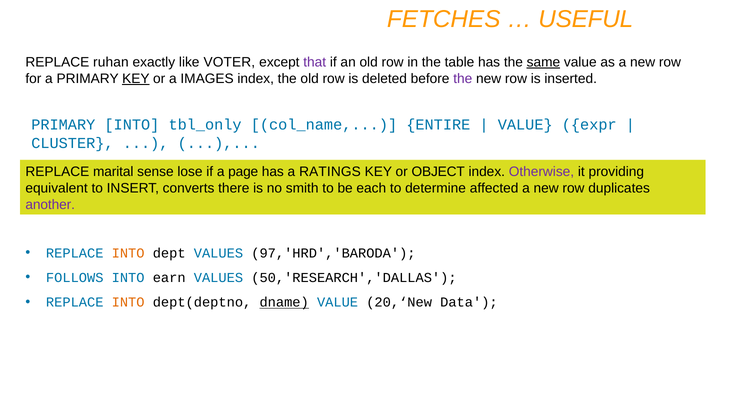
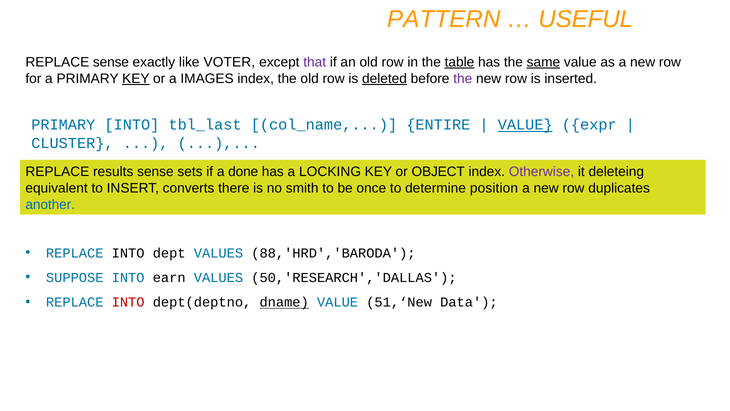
FETCHES: FETCHES -> PATTERN (444, 19)
REPLACE ruhan: ruhan -> sense (111, 62)
table underline: none -> present (459, 62)
deleted underline: none -> present (385, 78)
tbl_only: tbl_only -> tbl_last (205, 125)
VALUE underline: none -> present (525, 125)
marital: marital -> results (113, 172)
lose: lose -> sets (190, 172)
page: page -> done (243, 172)
RATINGS: RATINGS -> LOCKING (330, 172)
providing: providing -> deleteing (616, 172)
each: each -> once (371, 188)
affected: affected -> position (494, 188)
another colour: purple -> blue (50, 204)
INTO colour: orange -> black (128, 253)
97,'HRD','BARODA: 97,'HRD','BARODA -> 88,'HRD','BARODA (333, 253)
FOLLOWS: FOLLOWS -> SUPPOSE (75, 277)
INTO colour: orange -> red (128, 302)
20,‘New: 20,‘New -> 51,‘New (399, 302)
